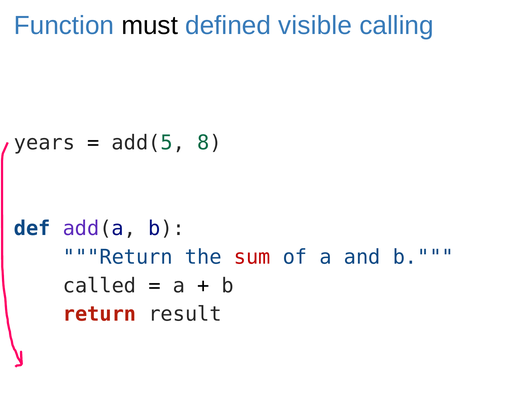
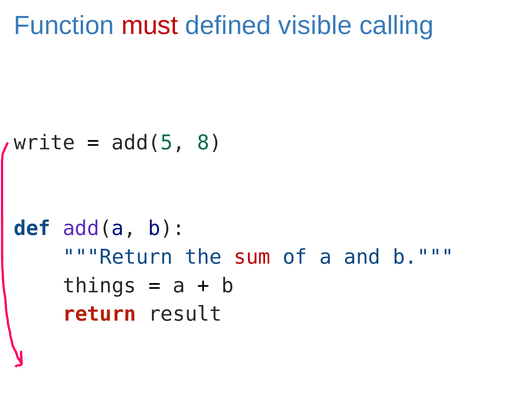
must colour: black -> red (150, 26)
years: years -> write (45, 143)
called: called -> things (100, 285)
